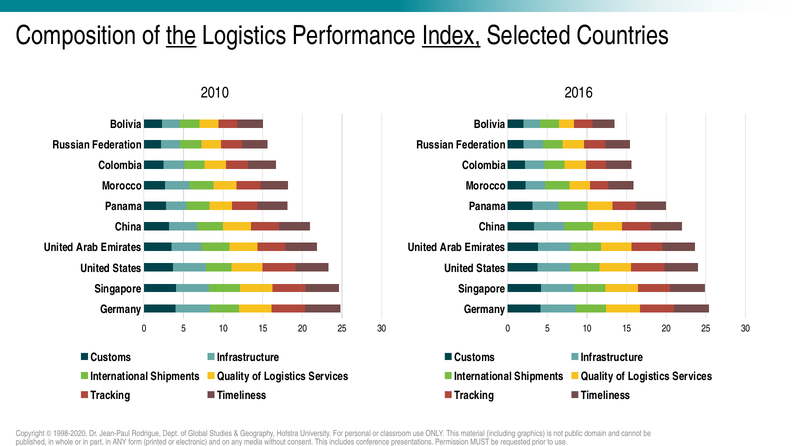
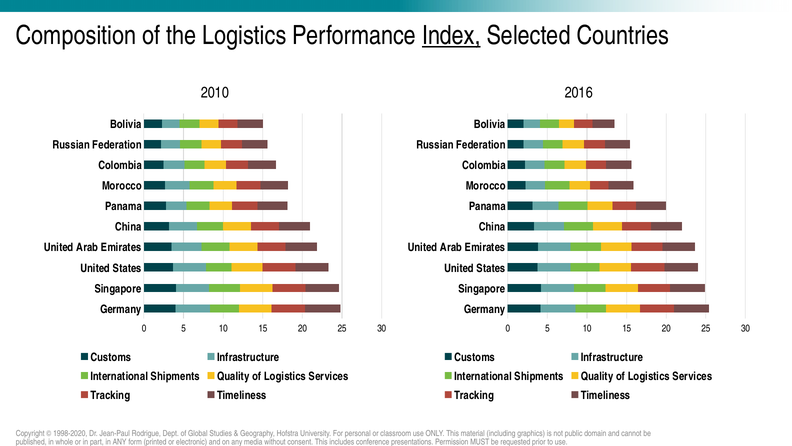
the underline: present -> none (181, 35)
